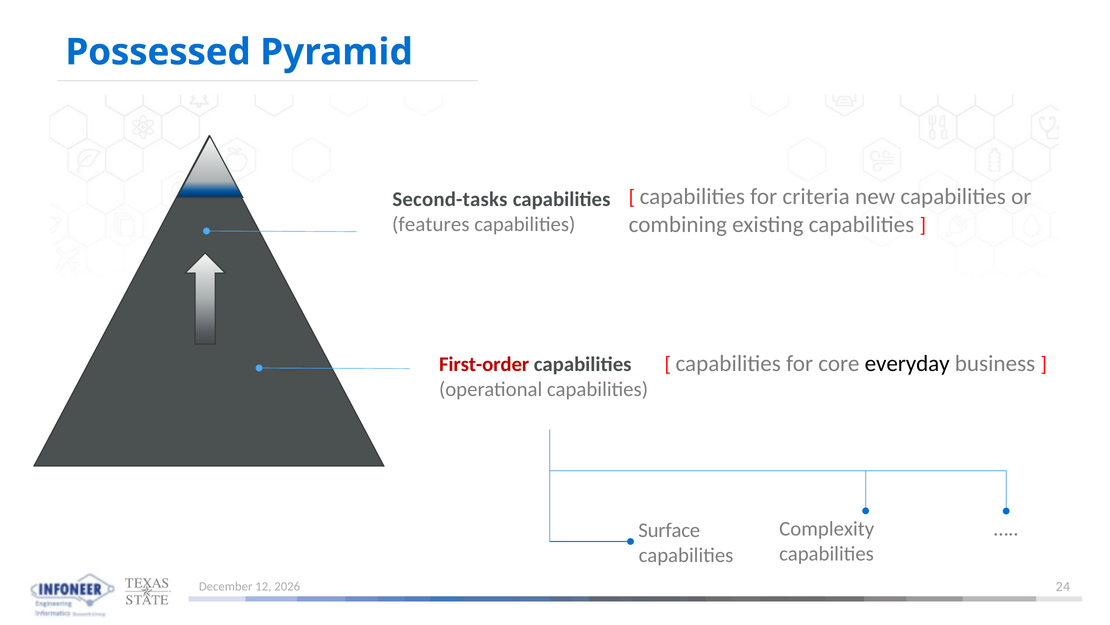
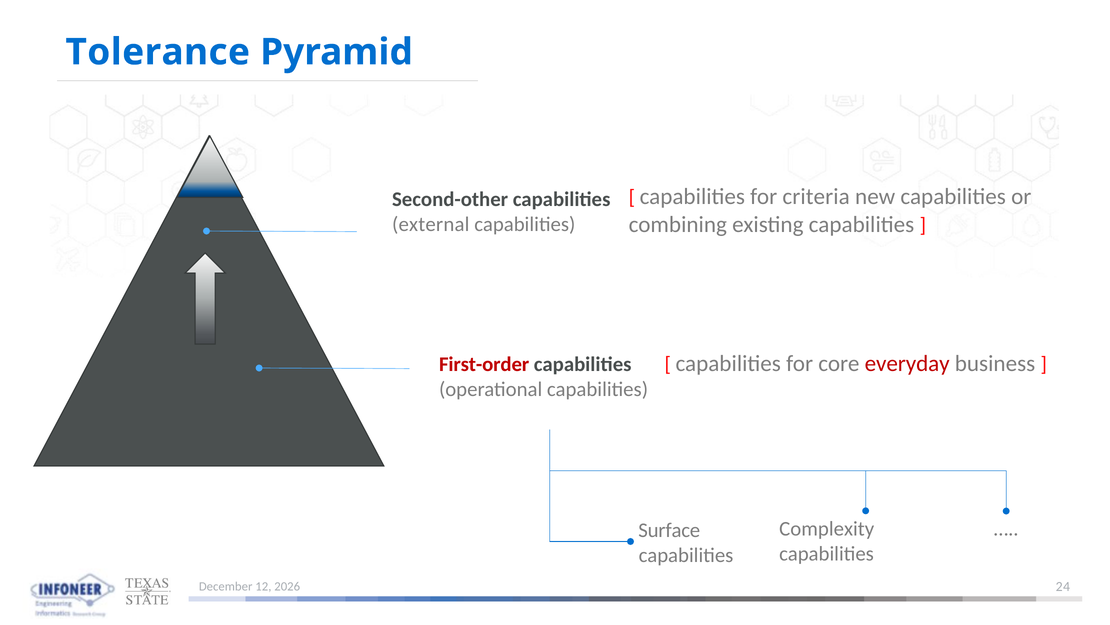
Possessed: Possessed -> Tolerance (158, 52)
Second-tasks: Second-tasks -> Second-other (450, 199)
features: features -> external (431, 224)
everyday colour: black -> red (907, 363)
